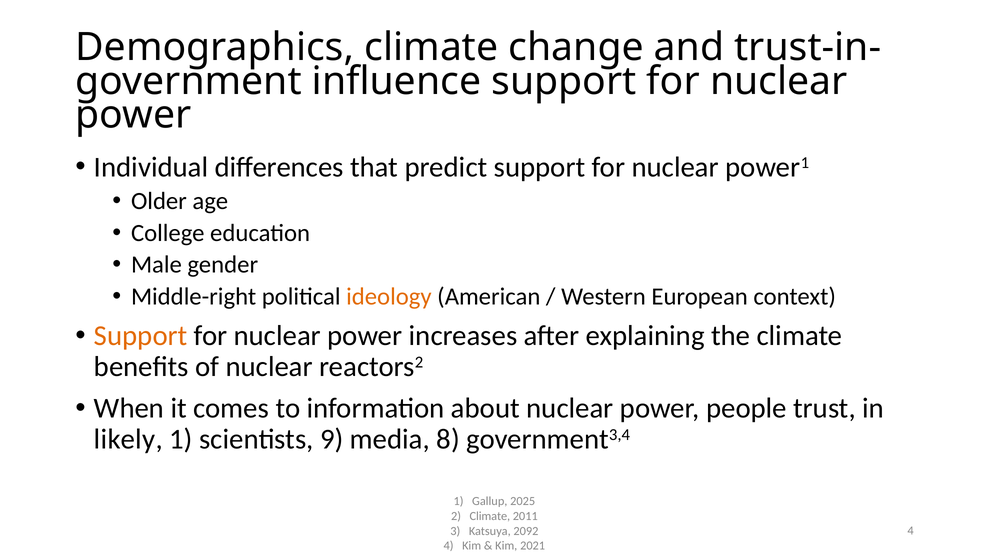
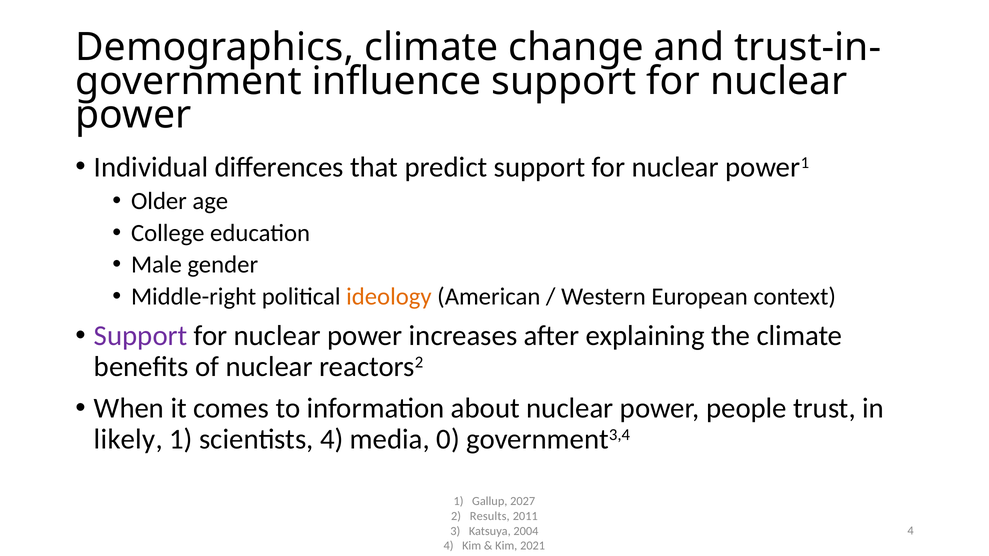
Support colour: orange -> purple (141, 336)
scientists 9: 9 -> 4 (332, 439)
8: 8 -> 0 (448, 439)
2025: 2025 -> 2027 (523, 502)
2 Climate: Climate -> Results (490, 516)
2092: 2092 -> 2004 (526, 531)
